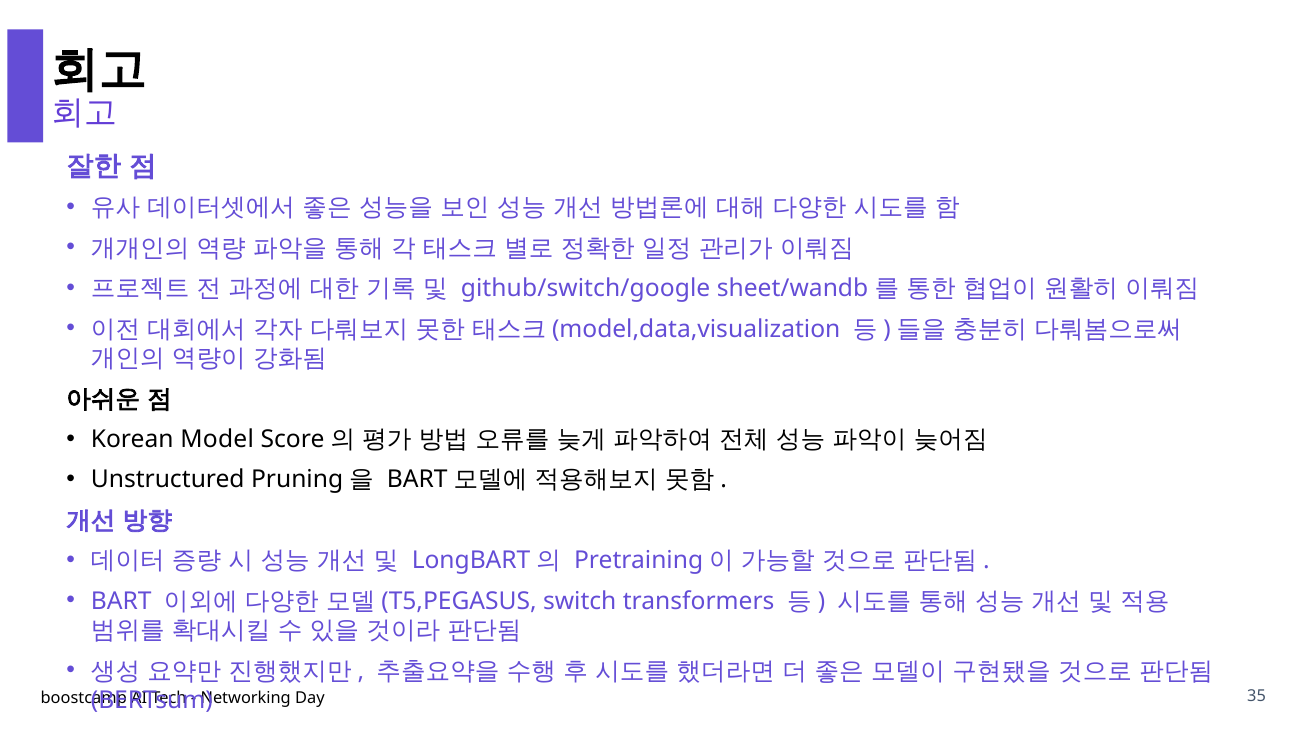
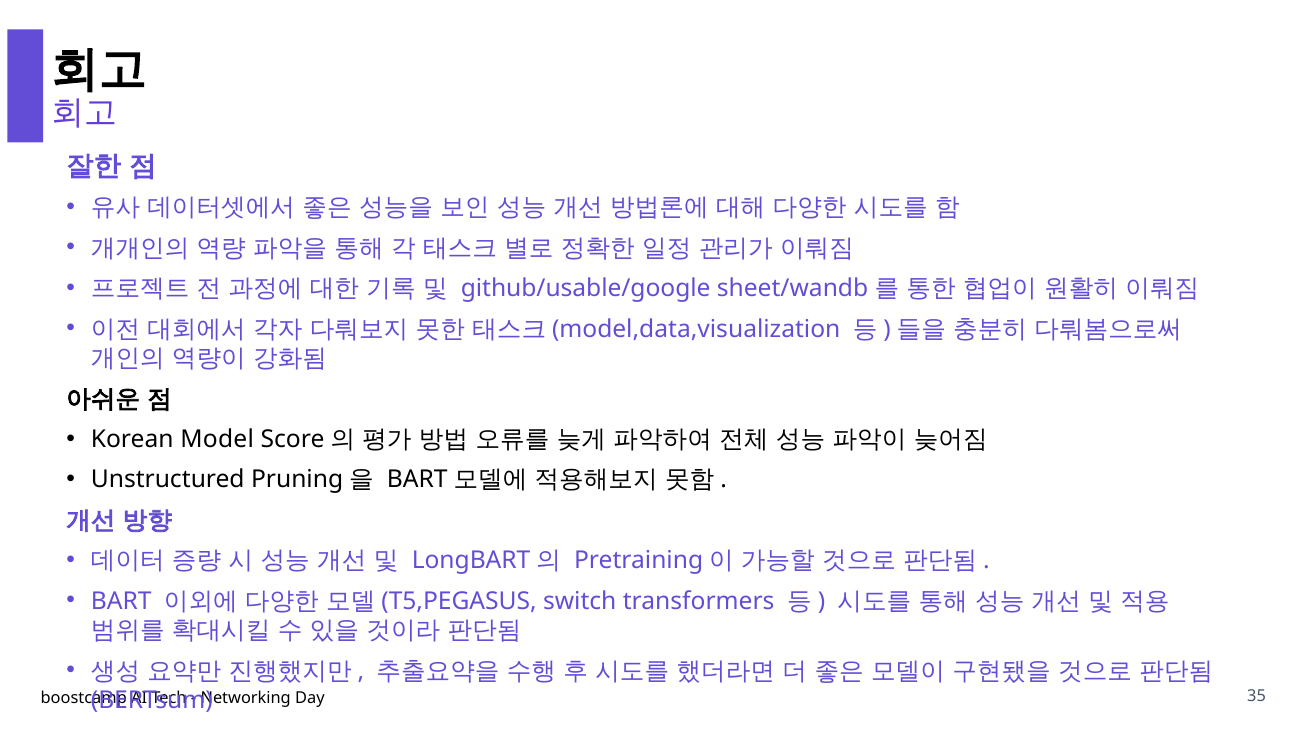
github/switch/google: github/switch/google -> github/usable/google (586, 289)
